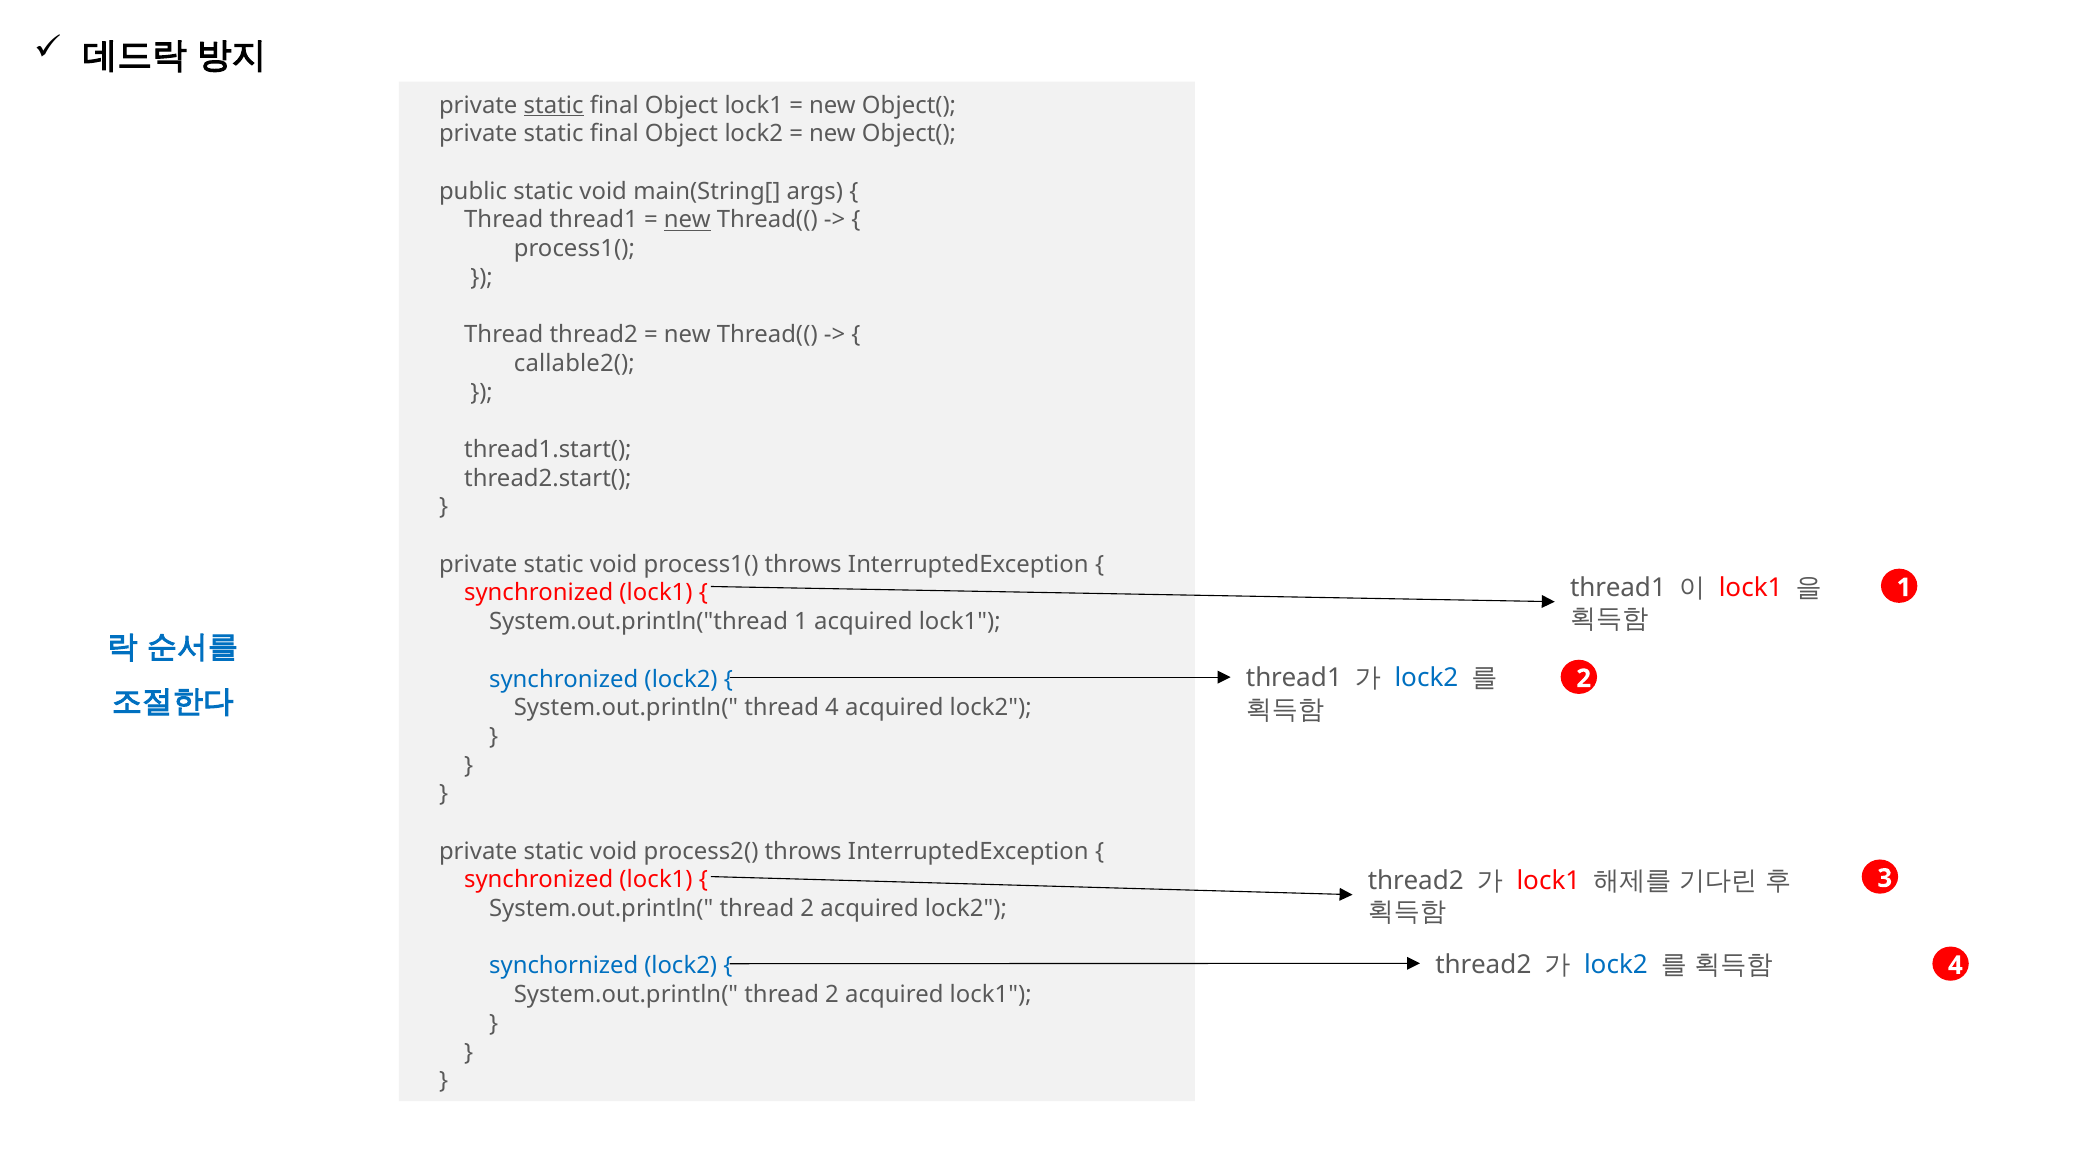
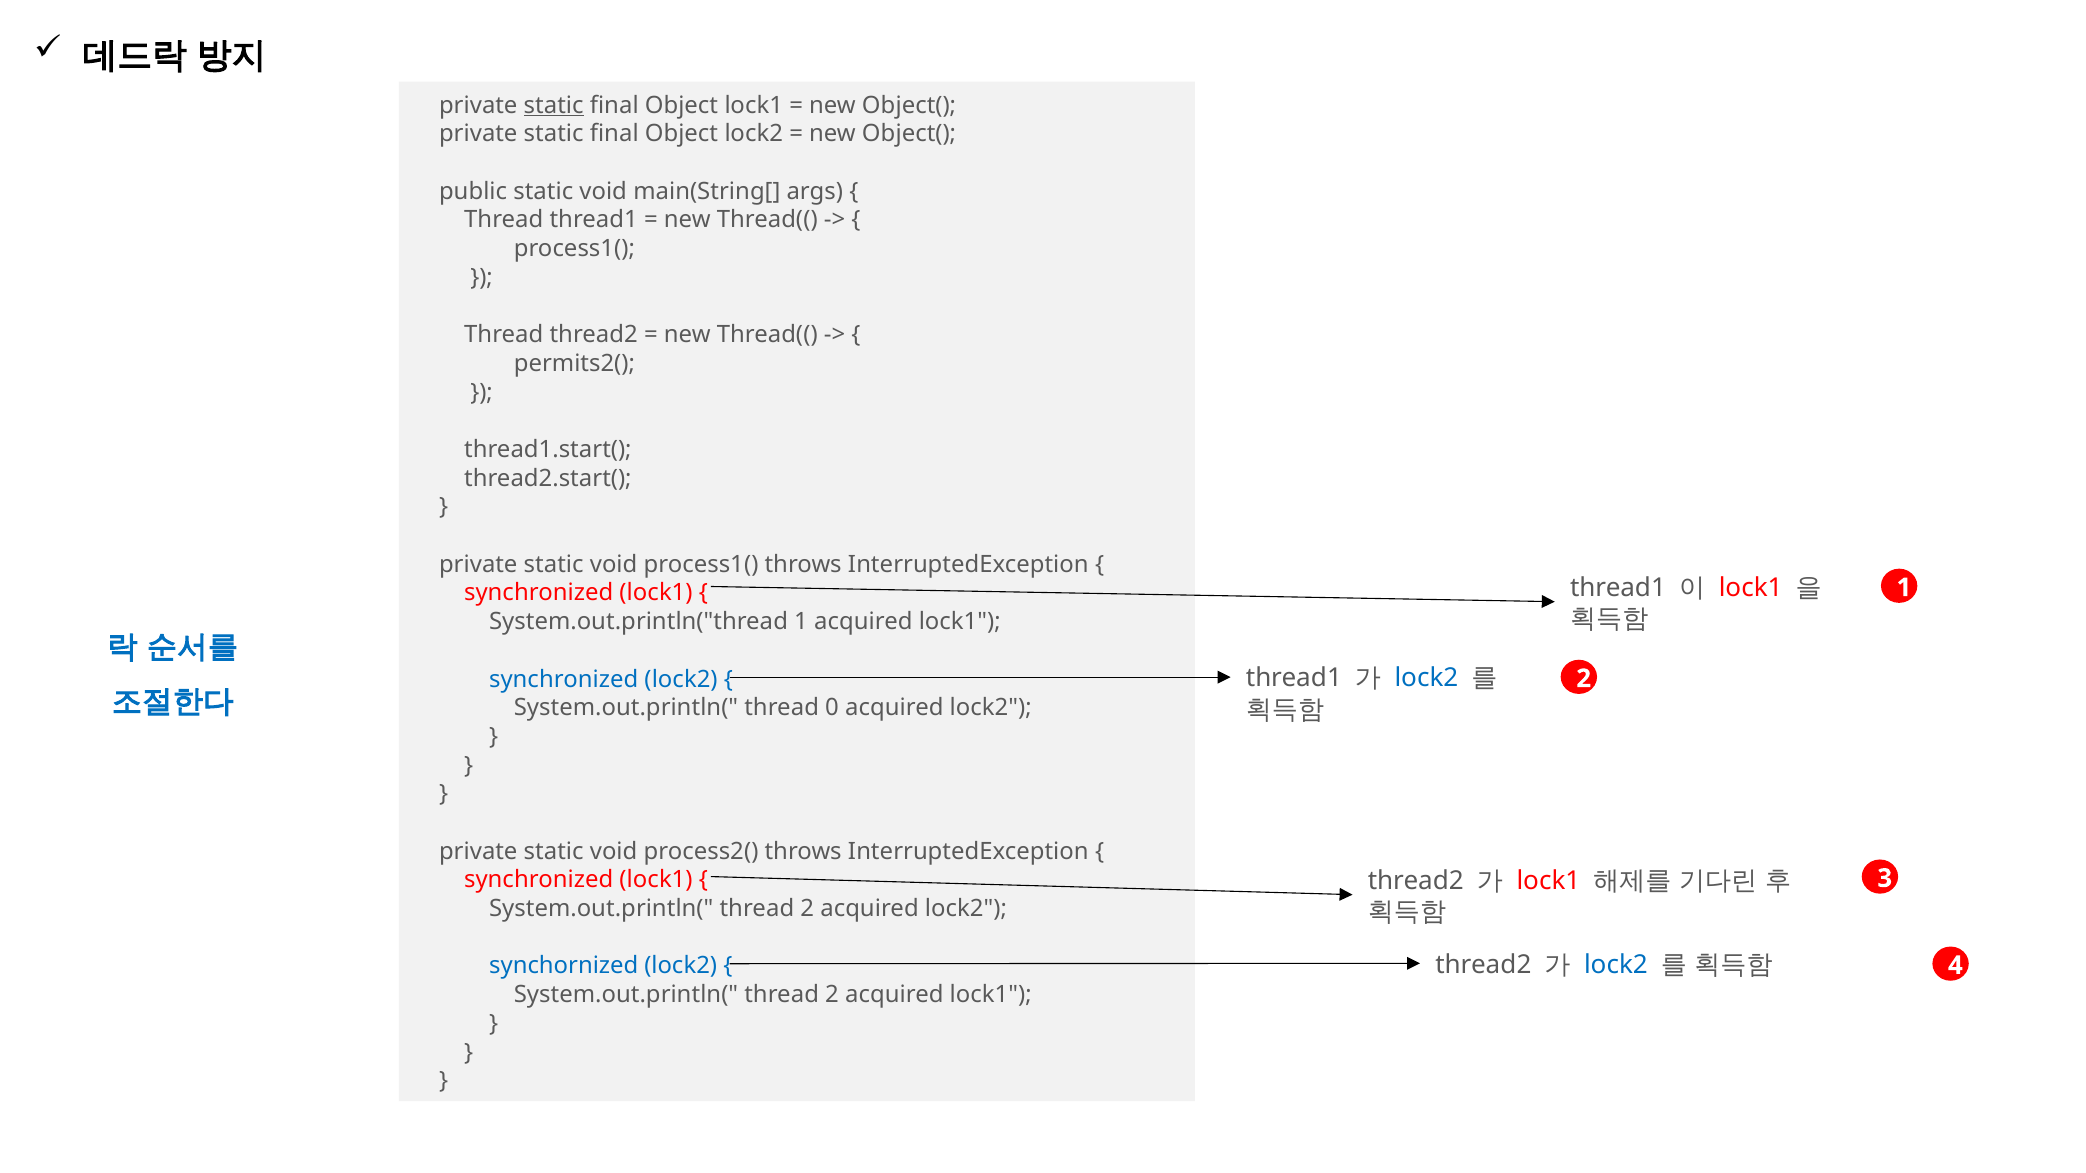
new underline: present -> none (687, 220)
callable2(: callable2( -> permits2( (574, 364)
thread 4: 4 -> 0 (832, 708)
